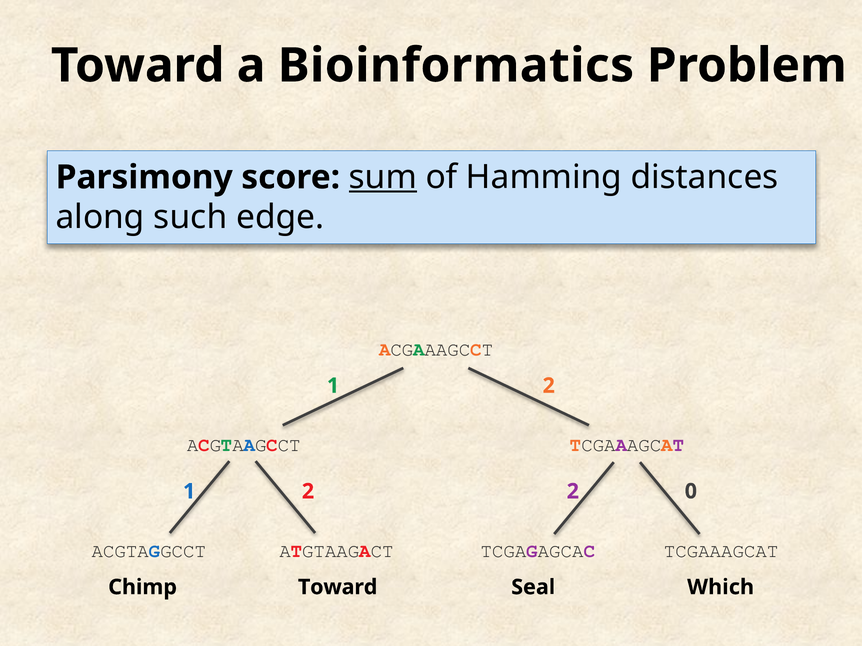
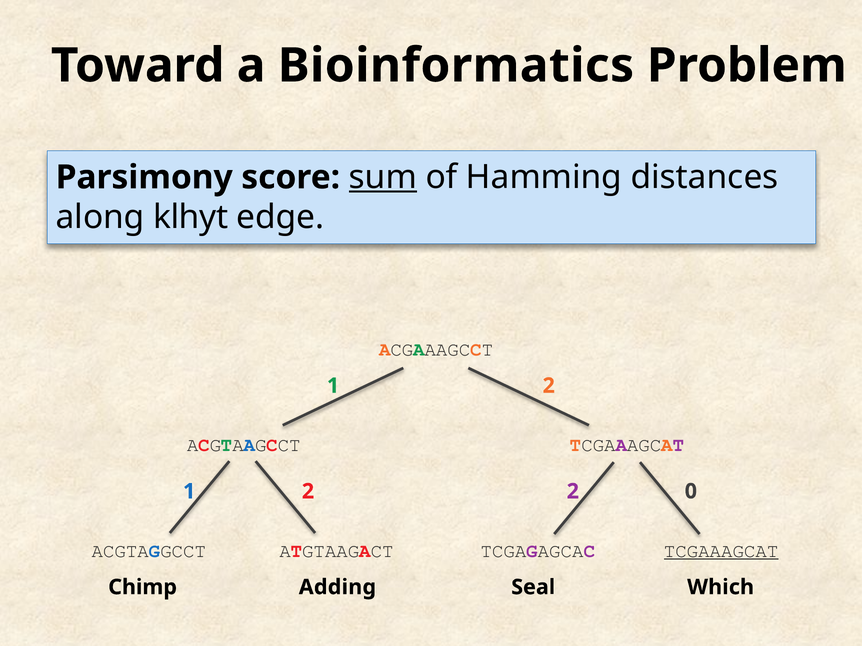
such: such -> klhyt (191, 218)
TCGAAAGCAT underline: none -> present (721, 551)
Chimp Toward: Toward -> Adding (337, 588)
